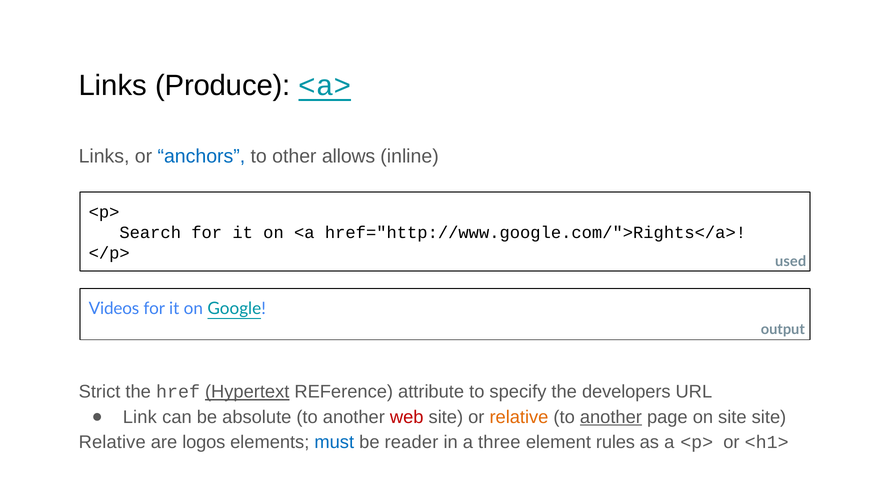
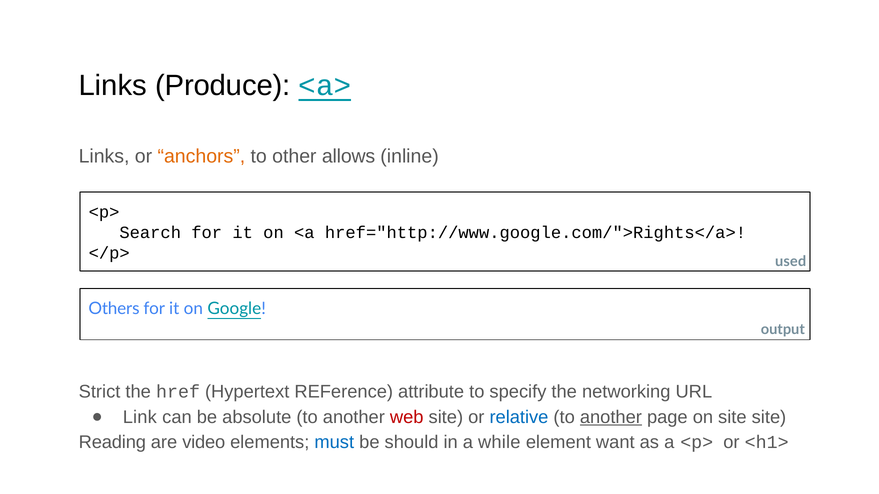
anchors colour: blue -> orange (201, 157)
Videos: Videos -> Others (114, 309)
Hypertext underline: present -> none (247, 392)
developers: developers -> networking (626, 392)
relative colour: orange -> blue (519, 417)
Relative: Relative -> Reading (112, 443)
logos: logos -> video (204, 443)
reader: reader -> should (412, 443)
three: three -> while (499, 443)
rules: rules -> want (615, 443)
